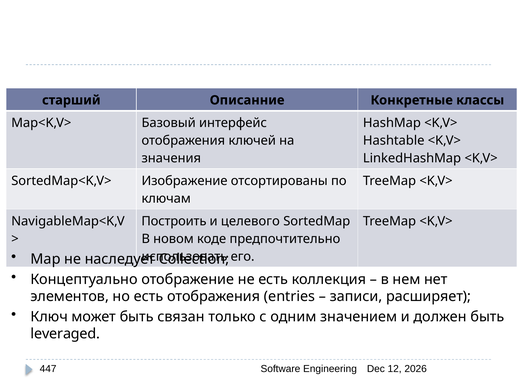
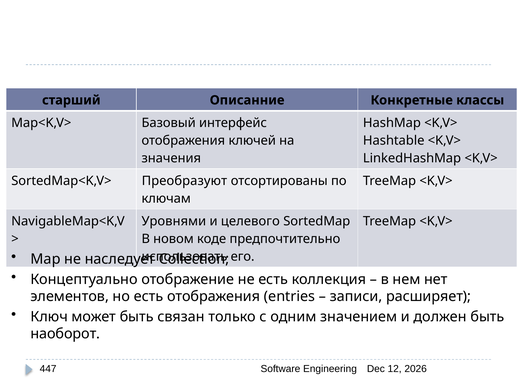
Изображение: Изображение -> Преобразуют (184, 181)
Построить: Построить -> Уровнями (174, 221)
leveraged: leveraged -> наоборот (65, 334)
